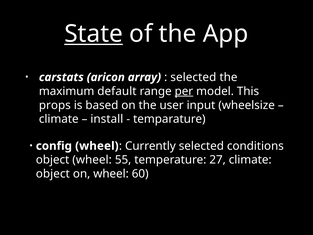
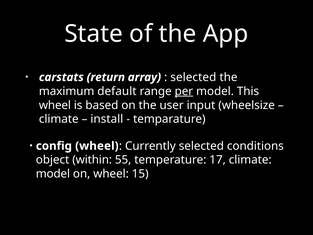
State underline: present -> none (94, 34)
aricon: aricon -> return (106, 77)
props: props -> wheel (55, 105)
object wheel: wheel -> within (92, 160)
27: 27 -> 17 (218, 160)
object: object -> model (53, 174)
60: 60 -> 15 (140, 174)
